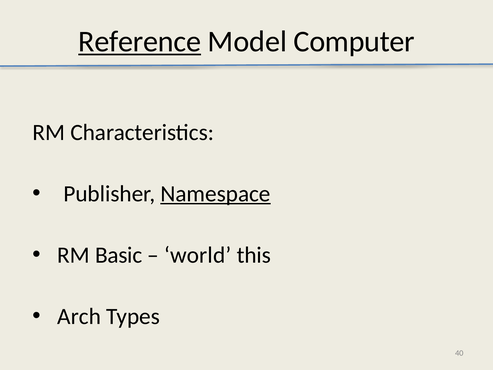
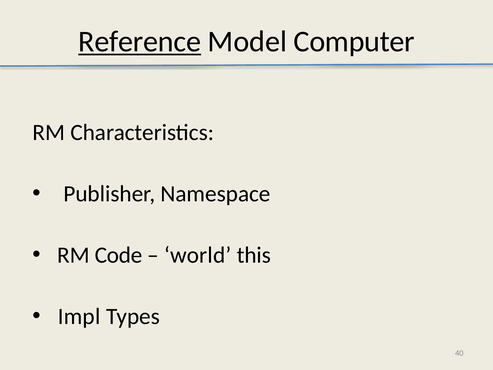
Namespace underline: present -> none (215, 194)
Basic: Basic -> Code (119, 255)
Arch: Arch -> Impl (79, 316)
